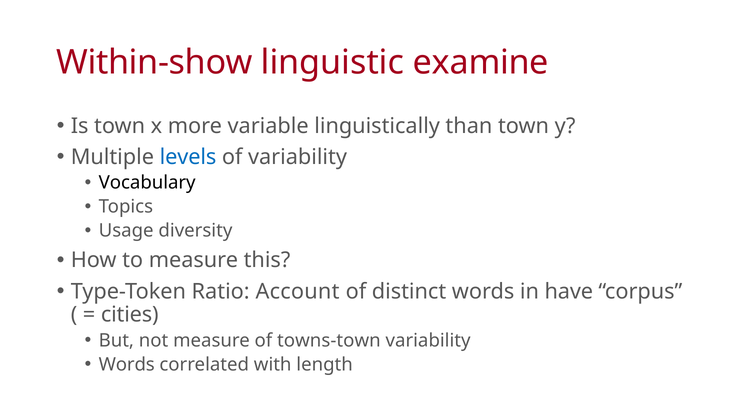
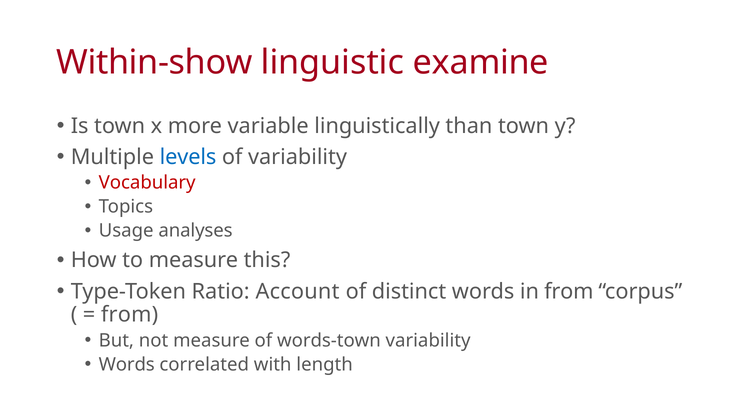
Vocabulary colour: black -> red (147, 183)
diversity: diversity -> analyses (196, 231)
in have: have -> from (569, 291)
cities: cities -> from (130, 315)
towns-town: towns-town -> words-town (329, 341)
